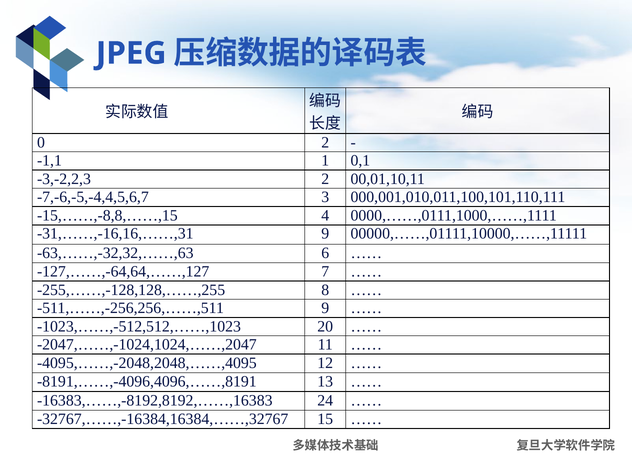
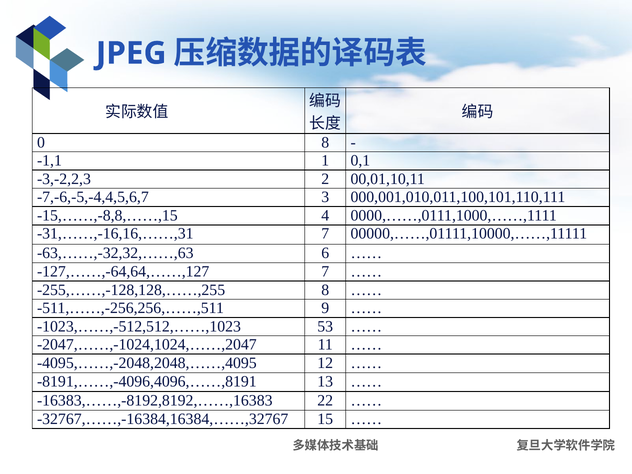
0 2: 2 -> 8 (325, 142)
-31,……,-16,16,……,31 9: 9 -> 7 (325, 234)
20: 20 -> 53 (325, 326)
24: 24 -> 22 (325, 400)
